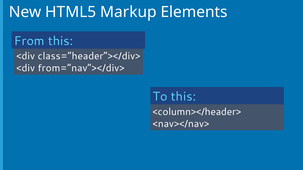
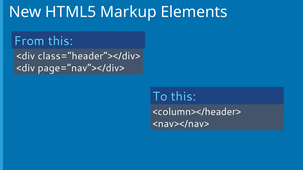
from=“nav”></div>: from=“nav”></div> -> page=“nav”></div> (81, 68)
